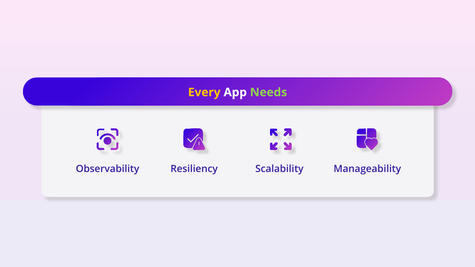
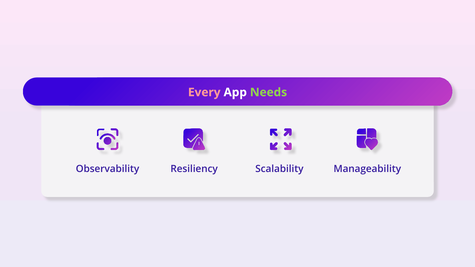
Every colour: yellow -> pink (204, 92)
